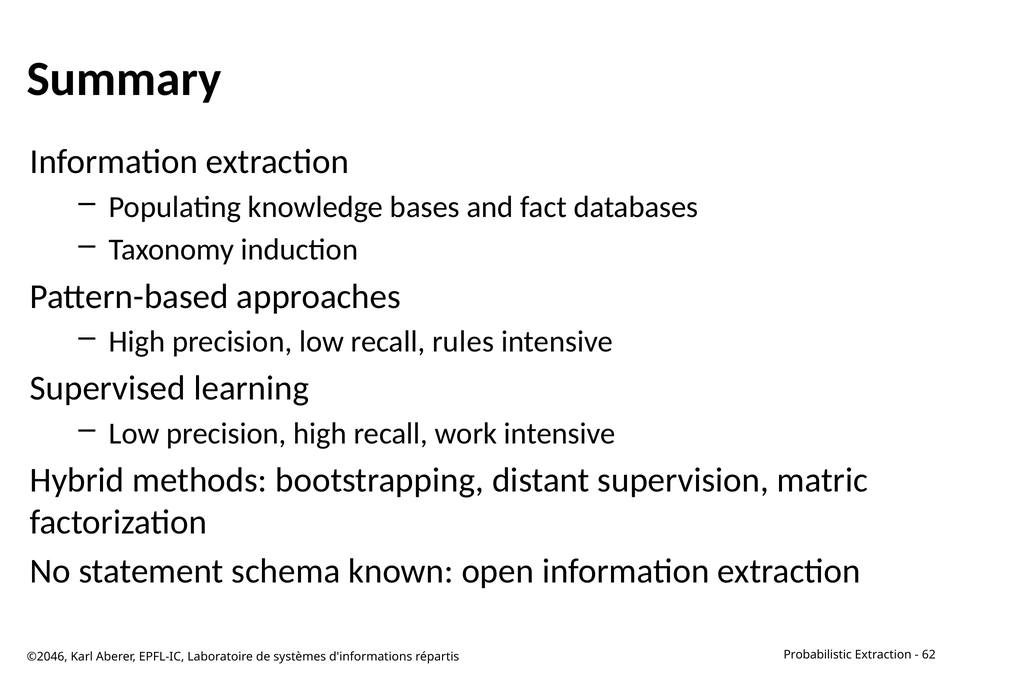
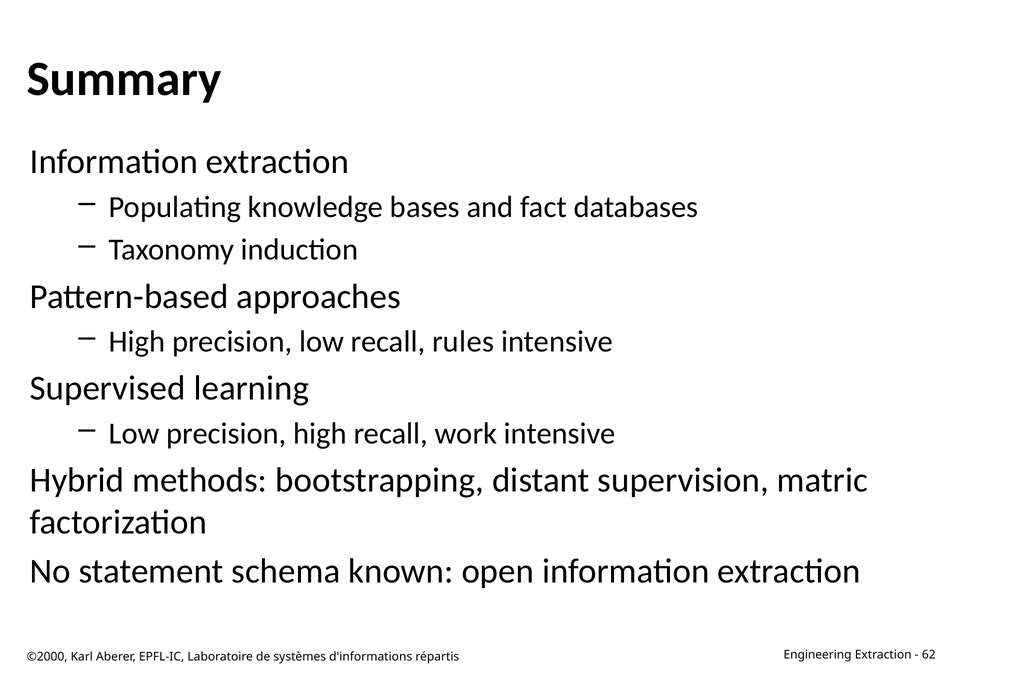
Probabilistic: Probabilistic -> Engineering (818, 654)
©2046: ©2046 -> ©2000 (47, 657)
